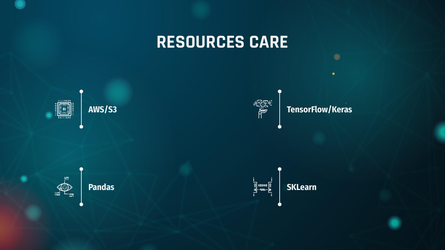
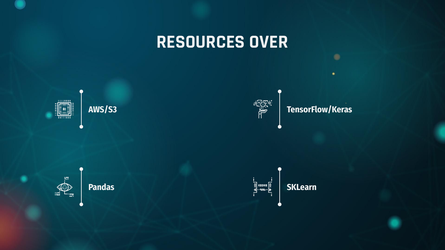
CARE: CARE -> OVER (269, 42)
